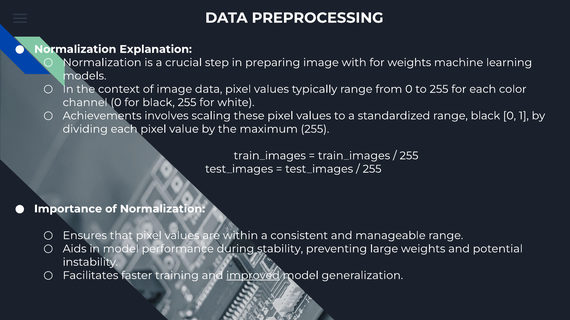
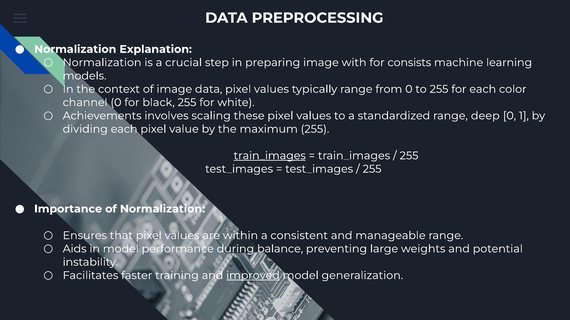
for weights: weights -> consists (409, 63)
range black: black -> deep (485, 116)
train_images underline: none -> present (270, 156)
stability: stability -> balance (280, 249)
